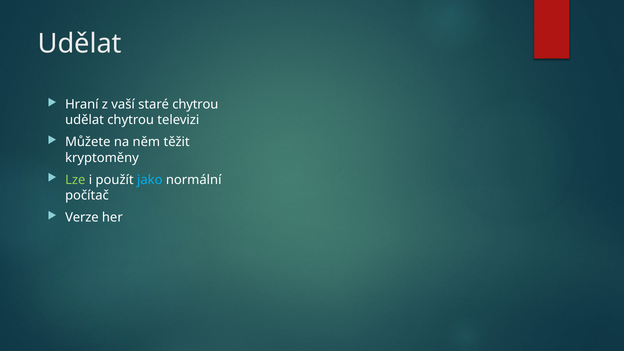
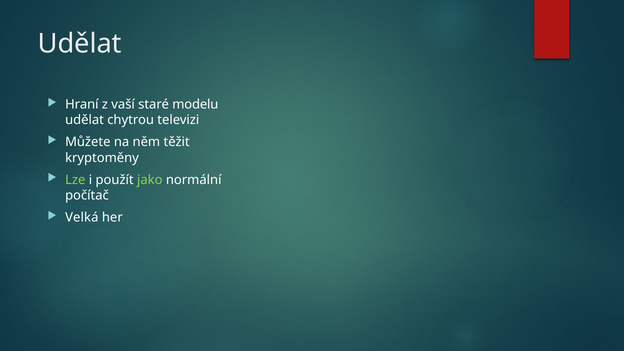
staré chytrou: chytrou -> modelu (195, 104)
jako colour: light blue -> light green (150, 180)
Verze: Verze -> Velká (82, 218)
